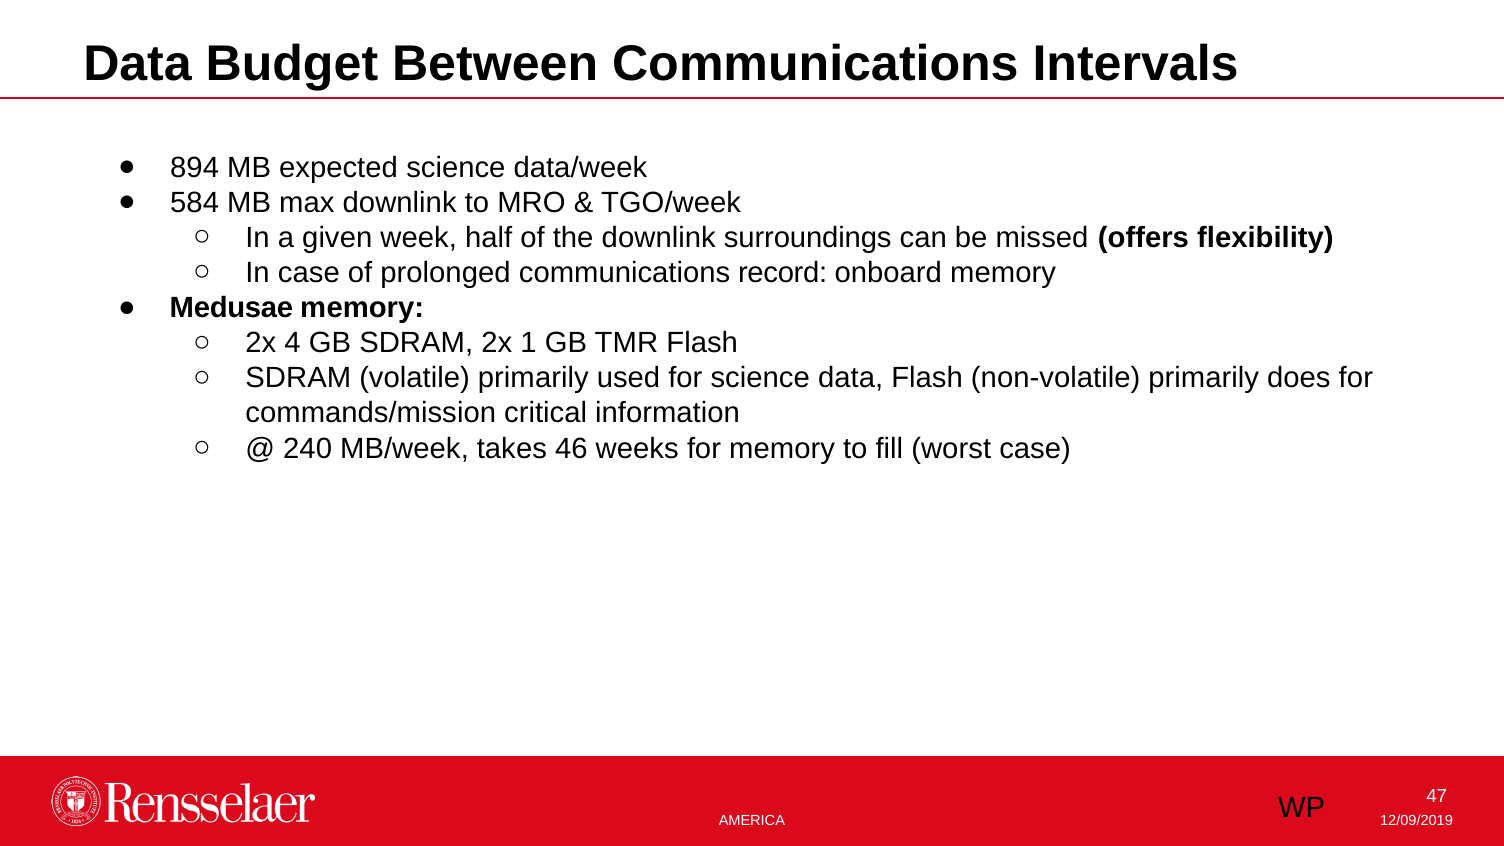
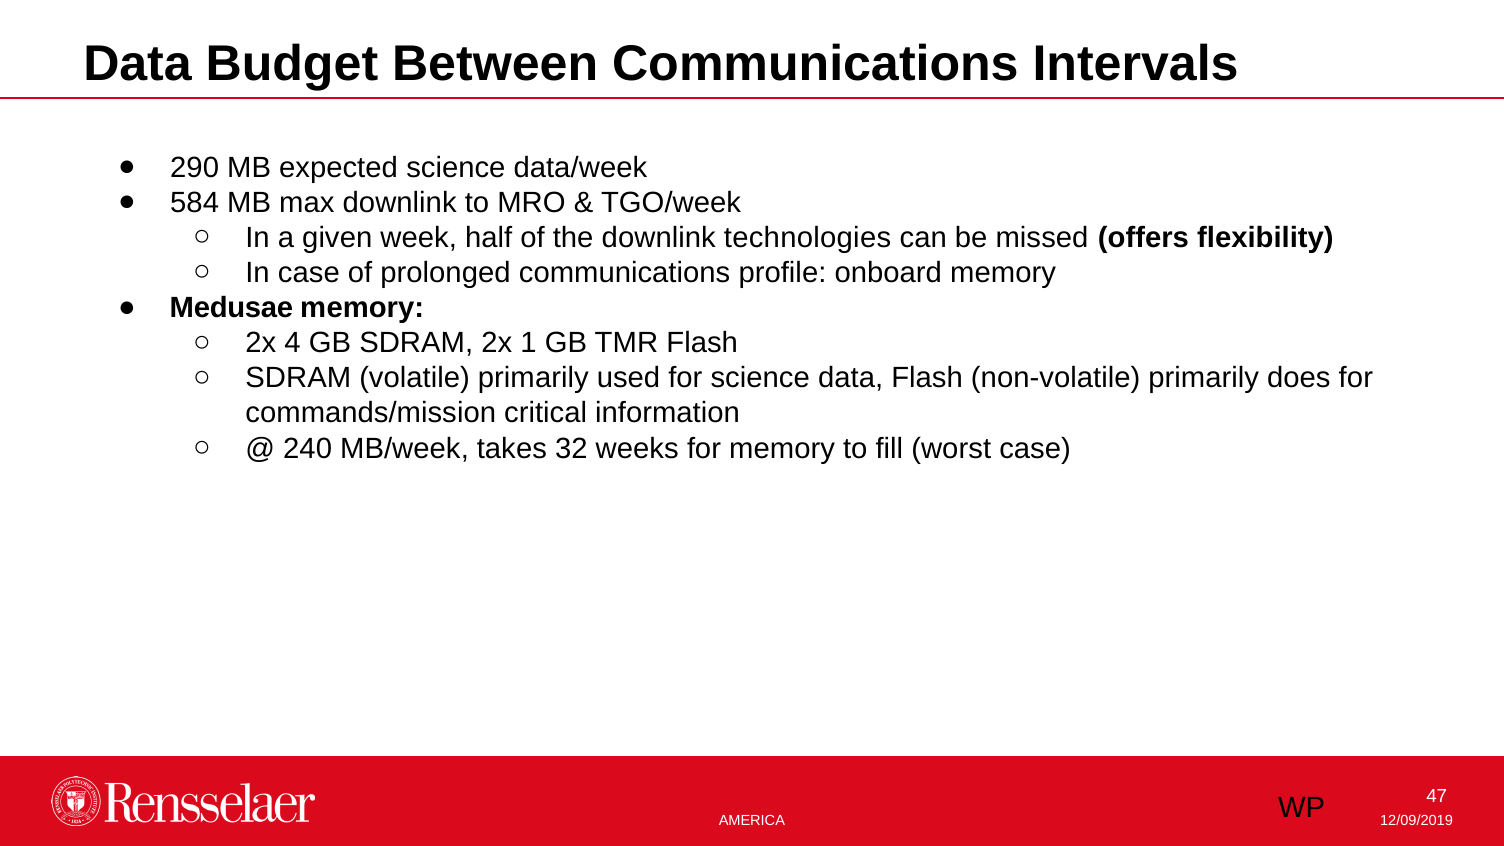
894: 894 -> 290 (195, 168)
surroundings: surroundings -> technologies (808, 238)
record: record -> profile (782, 273)
46: 46 -> 32 (571, 448)
